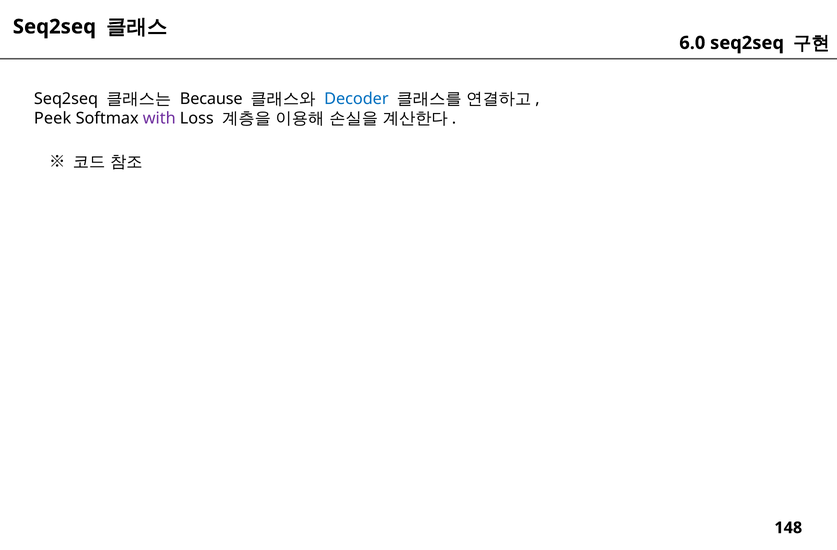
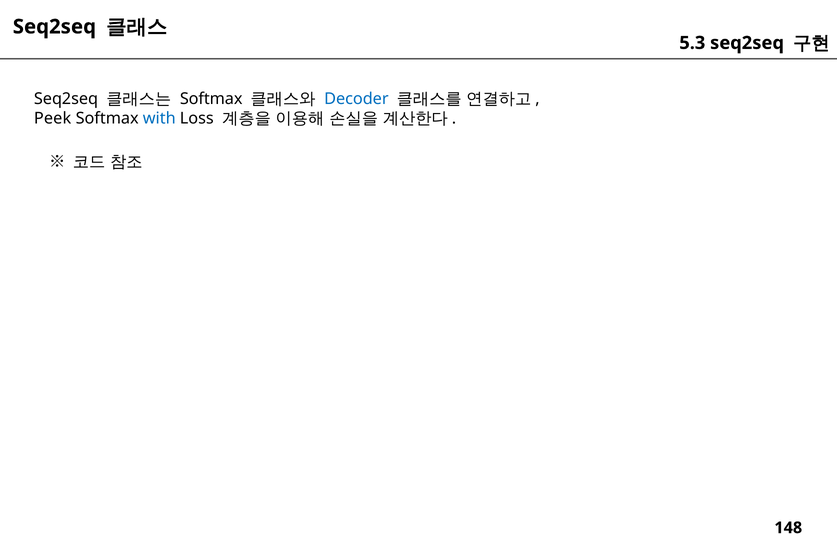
6.0: 6.0 -> 5.3 (692, 43)
Because: Because -> Softmax (211, 99)
with colour: purple -> blue (159, 118)
